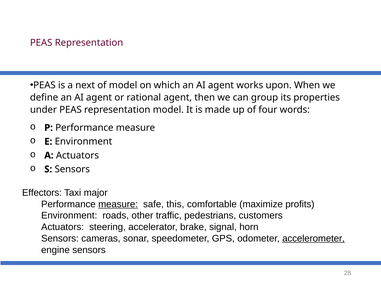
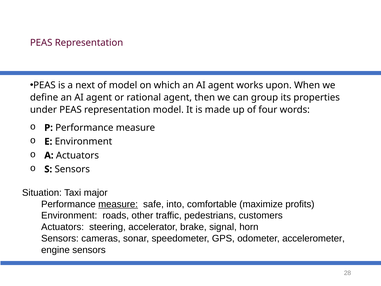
Effectors: Effectors -> Situation (42, 193)
this: this -> into (175, 204)
accelerometer underline: present -> none (314, 238)
